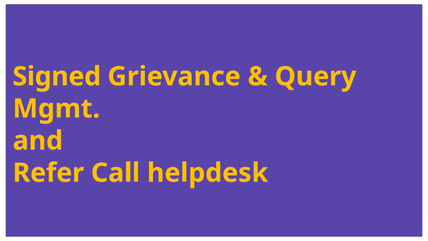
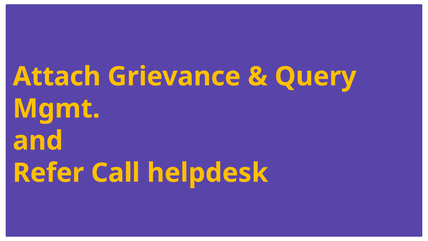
Signed: Signed -> Attach (57, 76)
